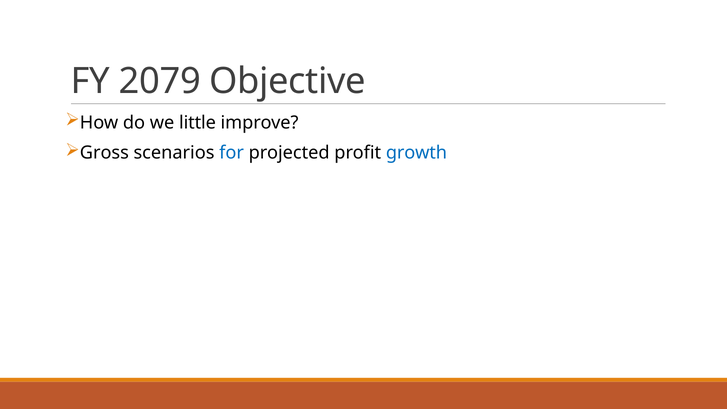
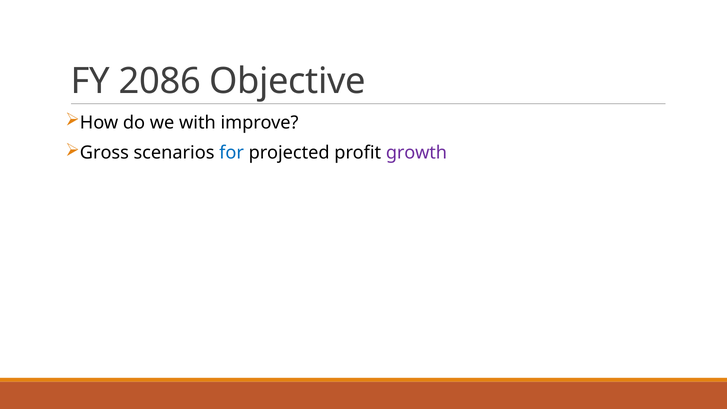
2079: 2079 -> 2086 (160, 81)
little: little -> with (197, 122)
growth colour: blue -> purple (416, 153)
